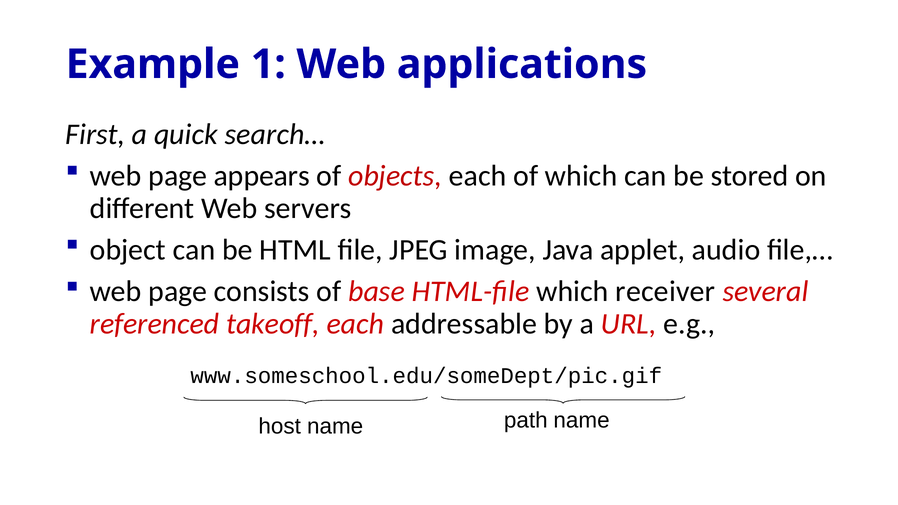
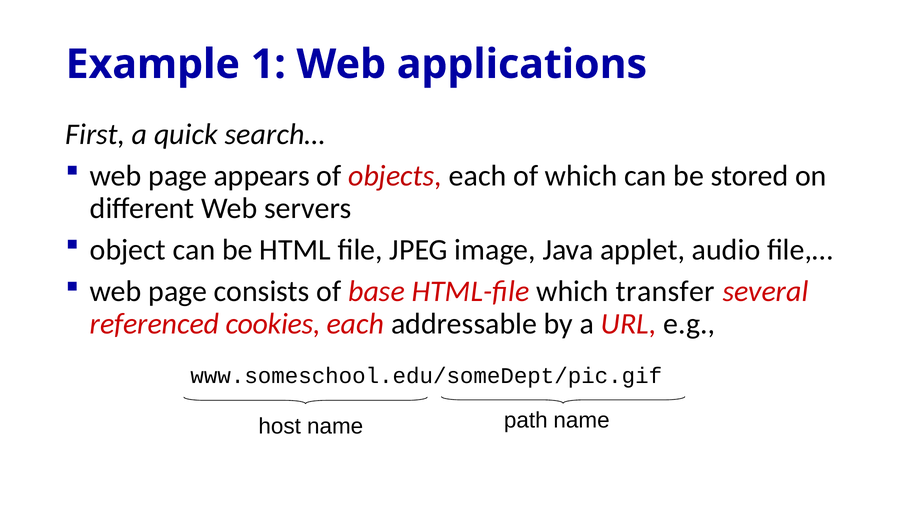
receiver: receiver -> transfer (665, 292)
takeoff: takeoff -> cookies (273, 324)
